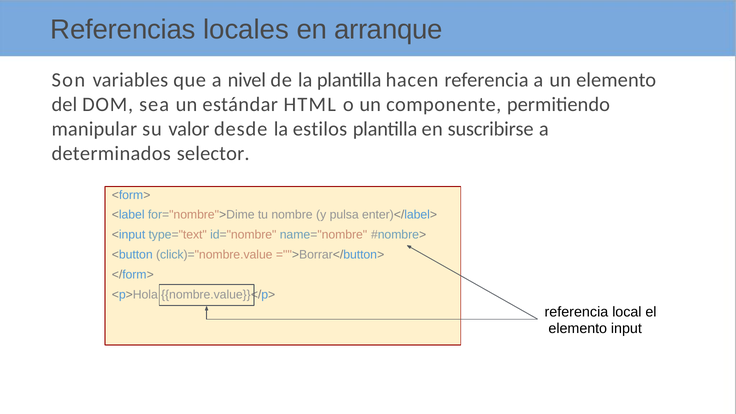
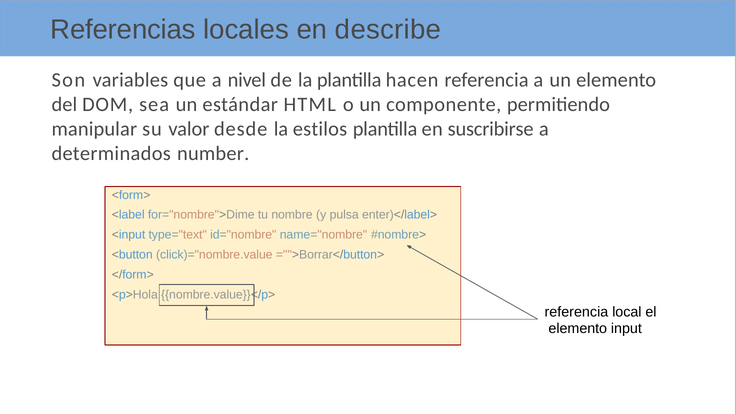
arranque: arranque -> describe (388, 30)
selector: selector -> number (213, 154)
